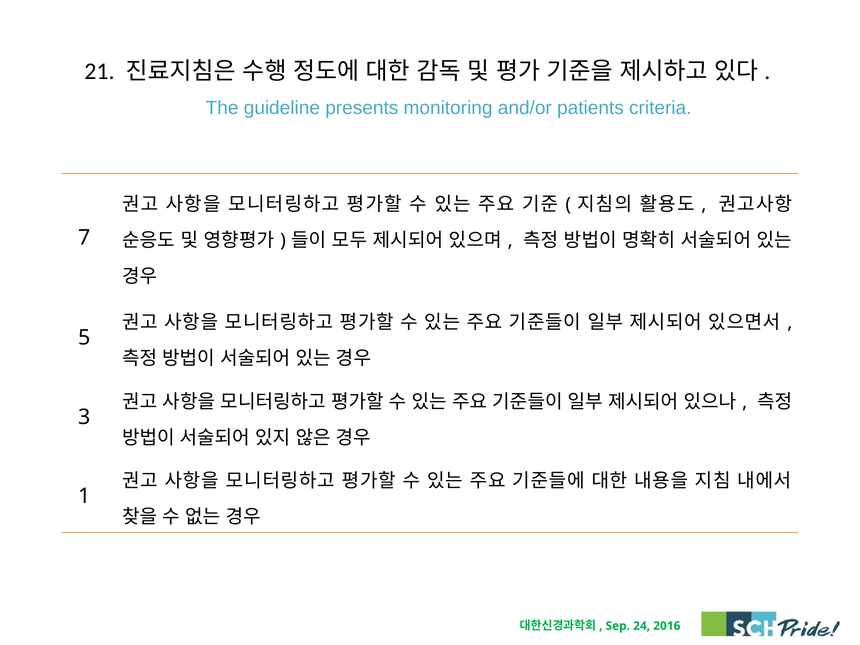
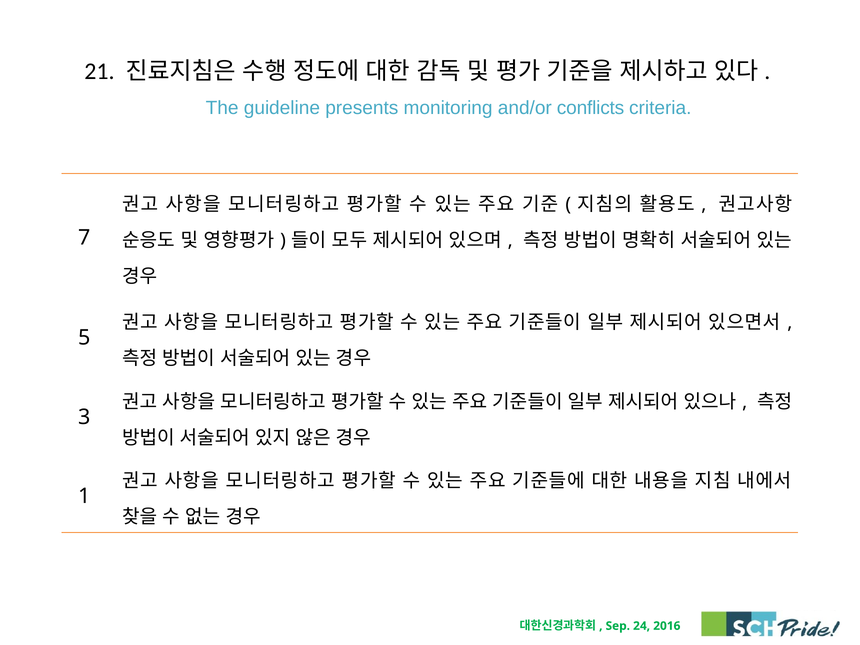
patients: patients -> conflicts (591, 108)
